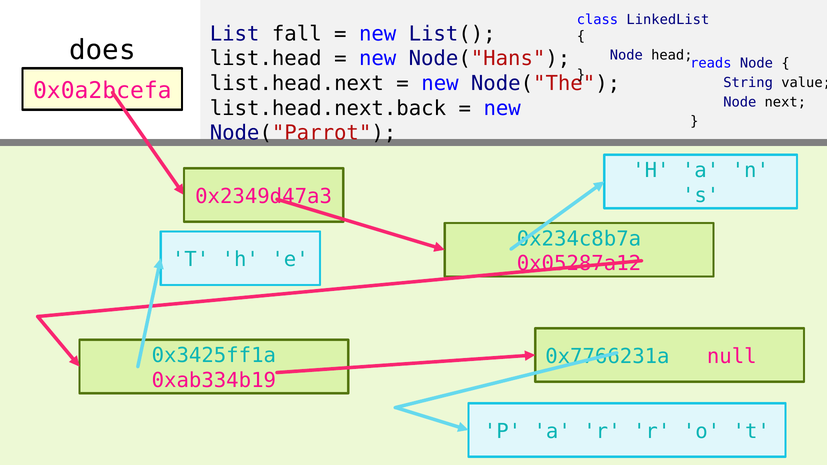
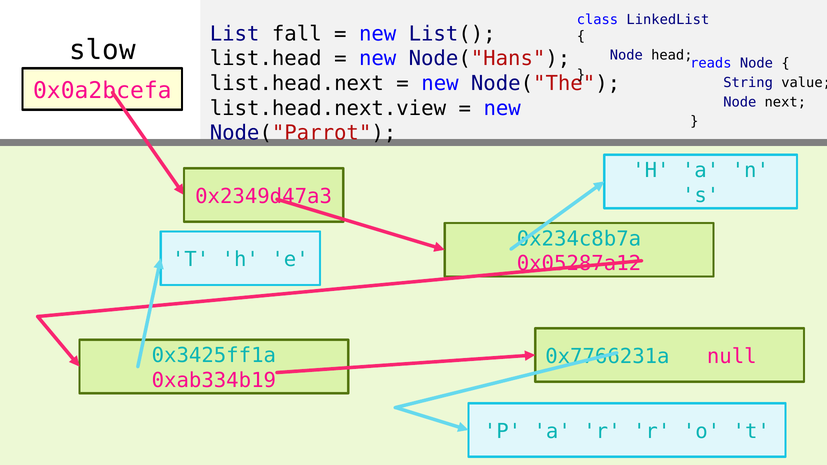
does: does -> slow (102, 50)
list.head.next.back: list.head.next.back -> list.head.next.view (328, 108)
